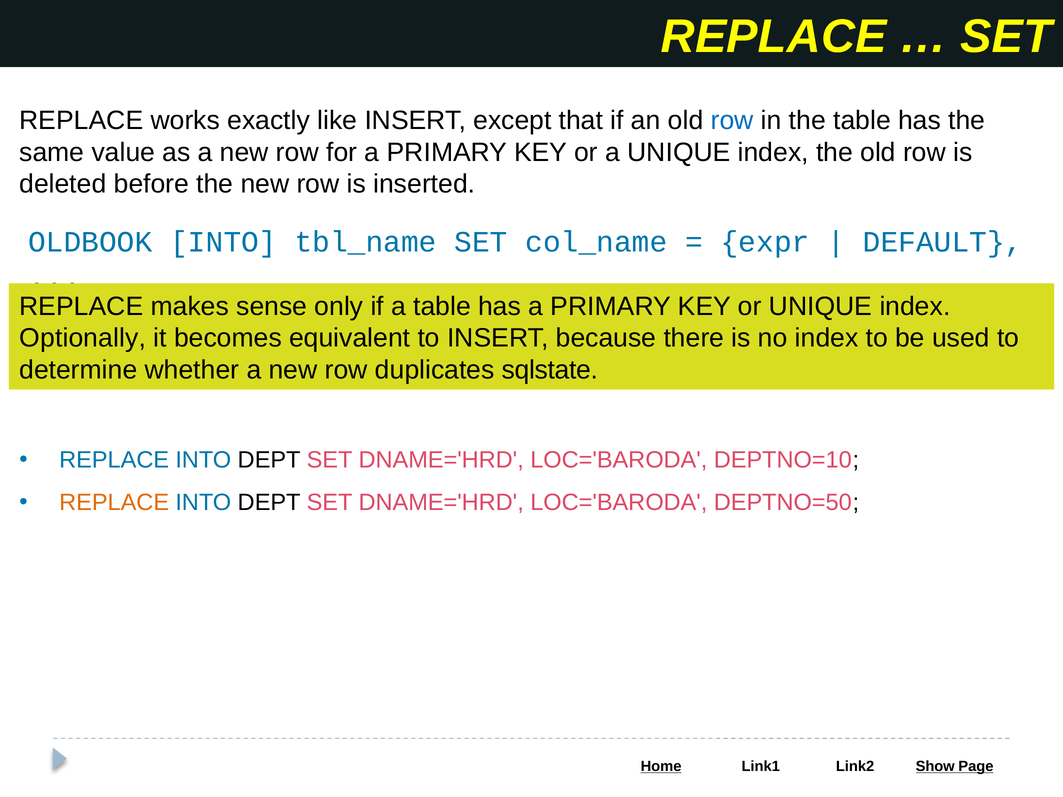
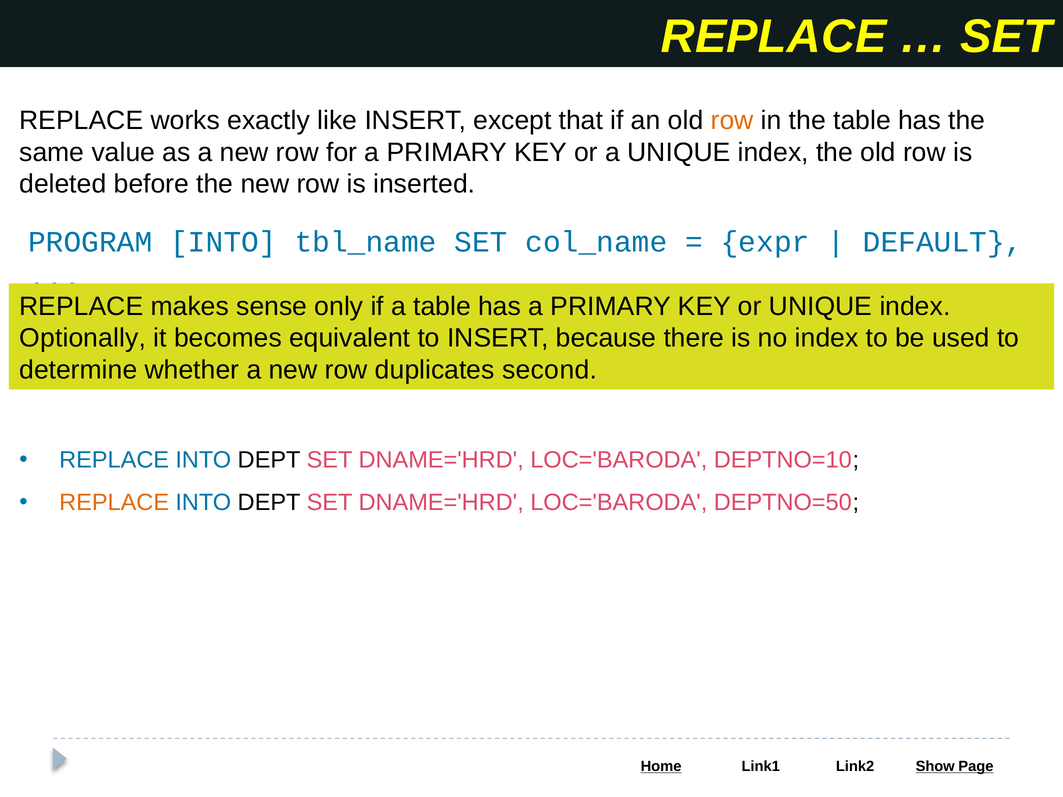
row colour: blue -> orange (732, 120)
OLDBOOK: OLDBOOK -> PROGRAM (90, 242)
sqlstate: sqlstate -> second (550, 370)
